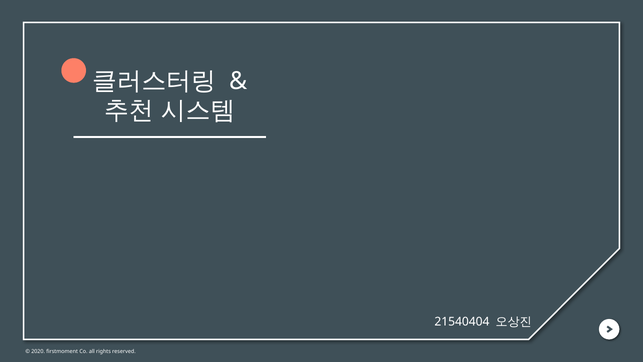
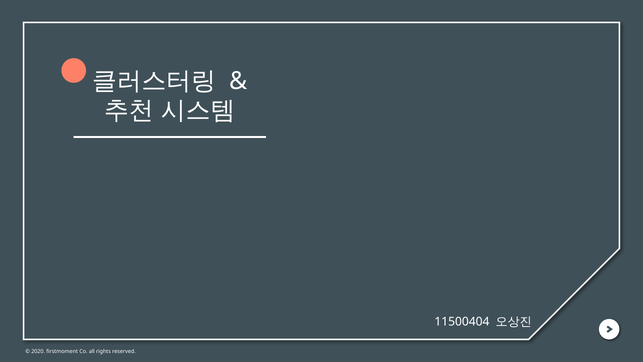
21540404: 21540404 -> 11500404 (462, 322)
